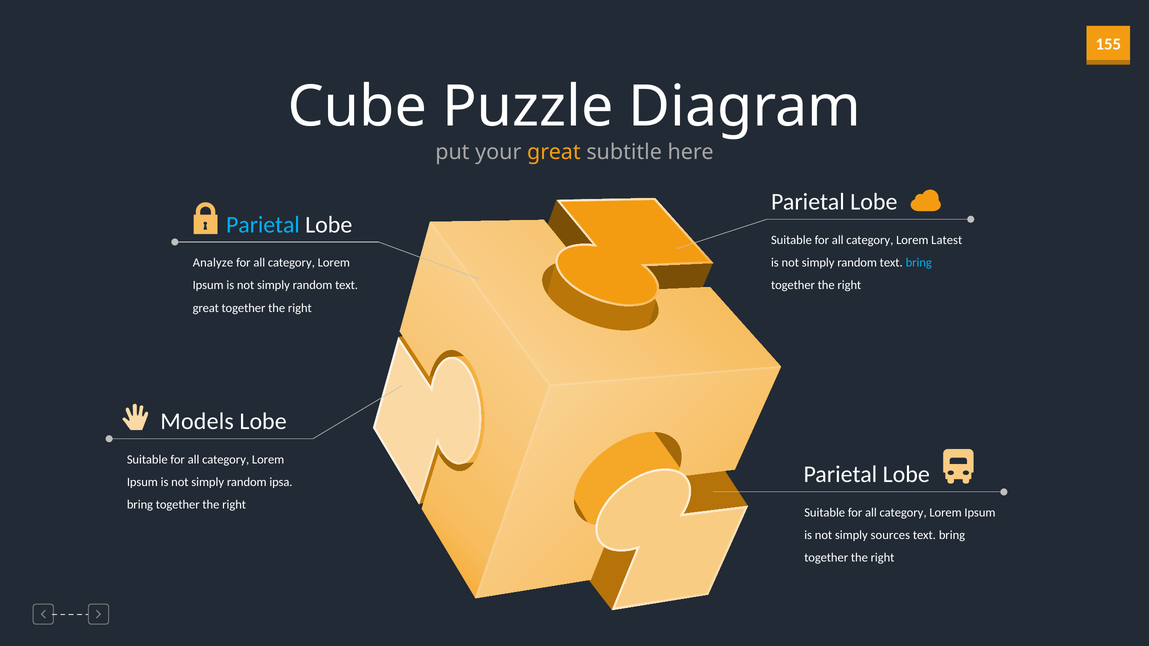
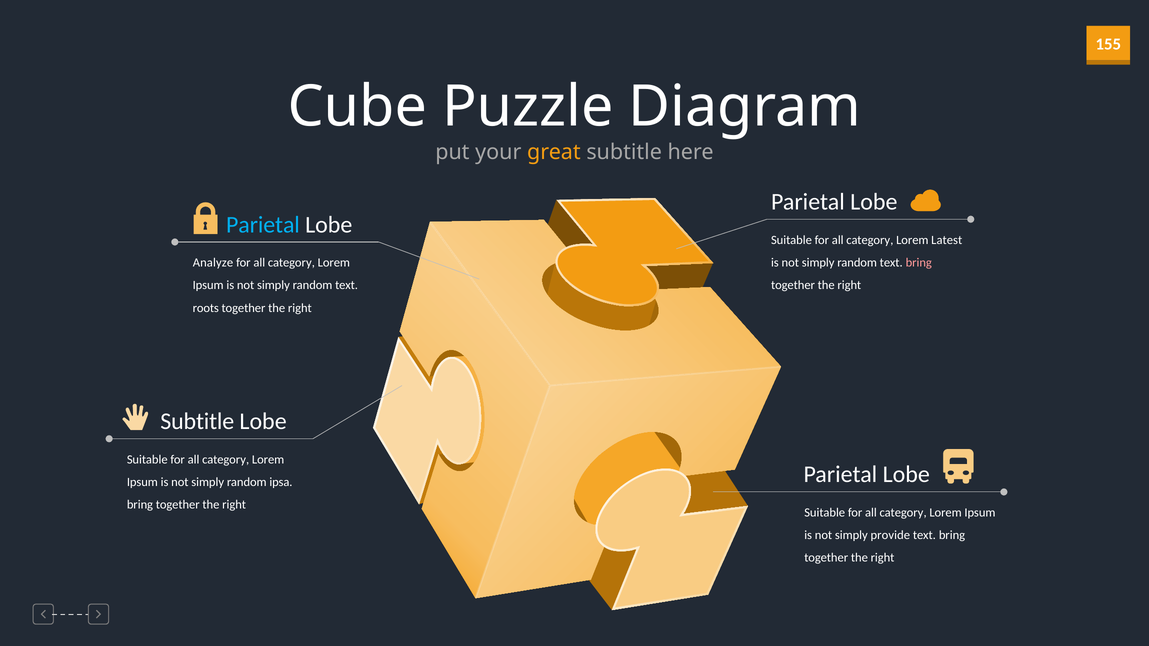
bring colour: light blue -> pink (919, 263)
great: great -> roots (206, 308)
Models: Models -> Subtitle (197, 422)
sources: sources -> provide (890, 535)
